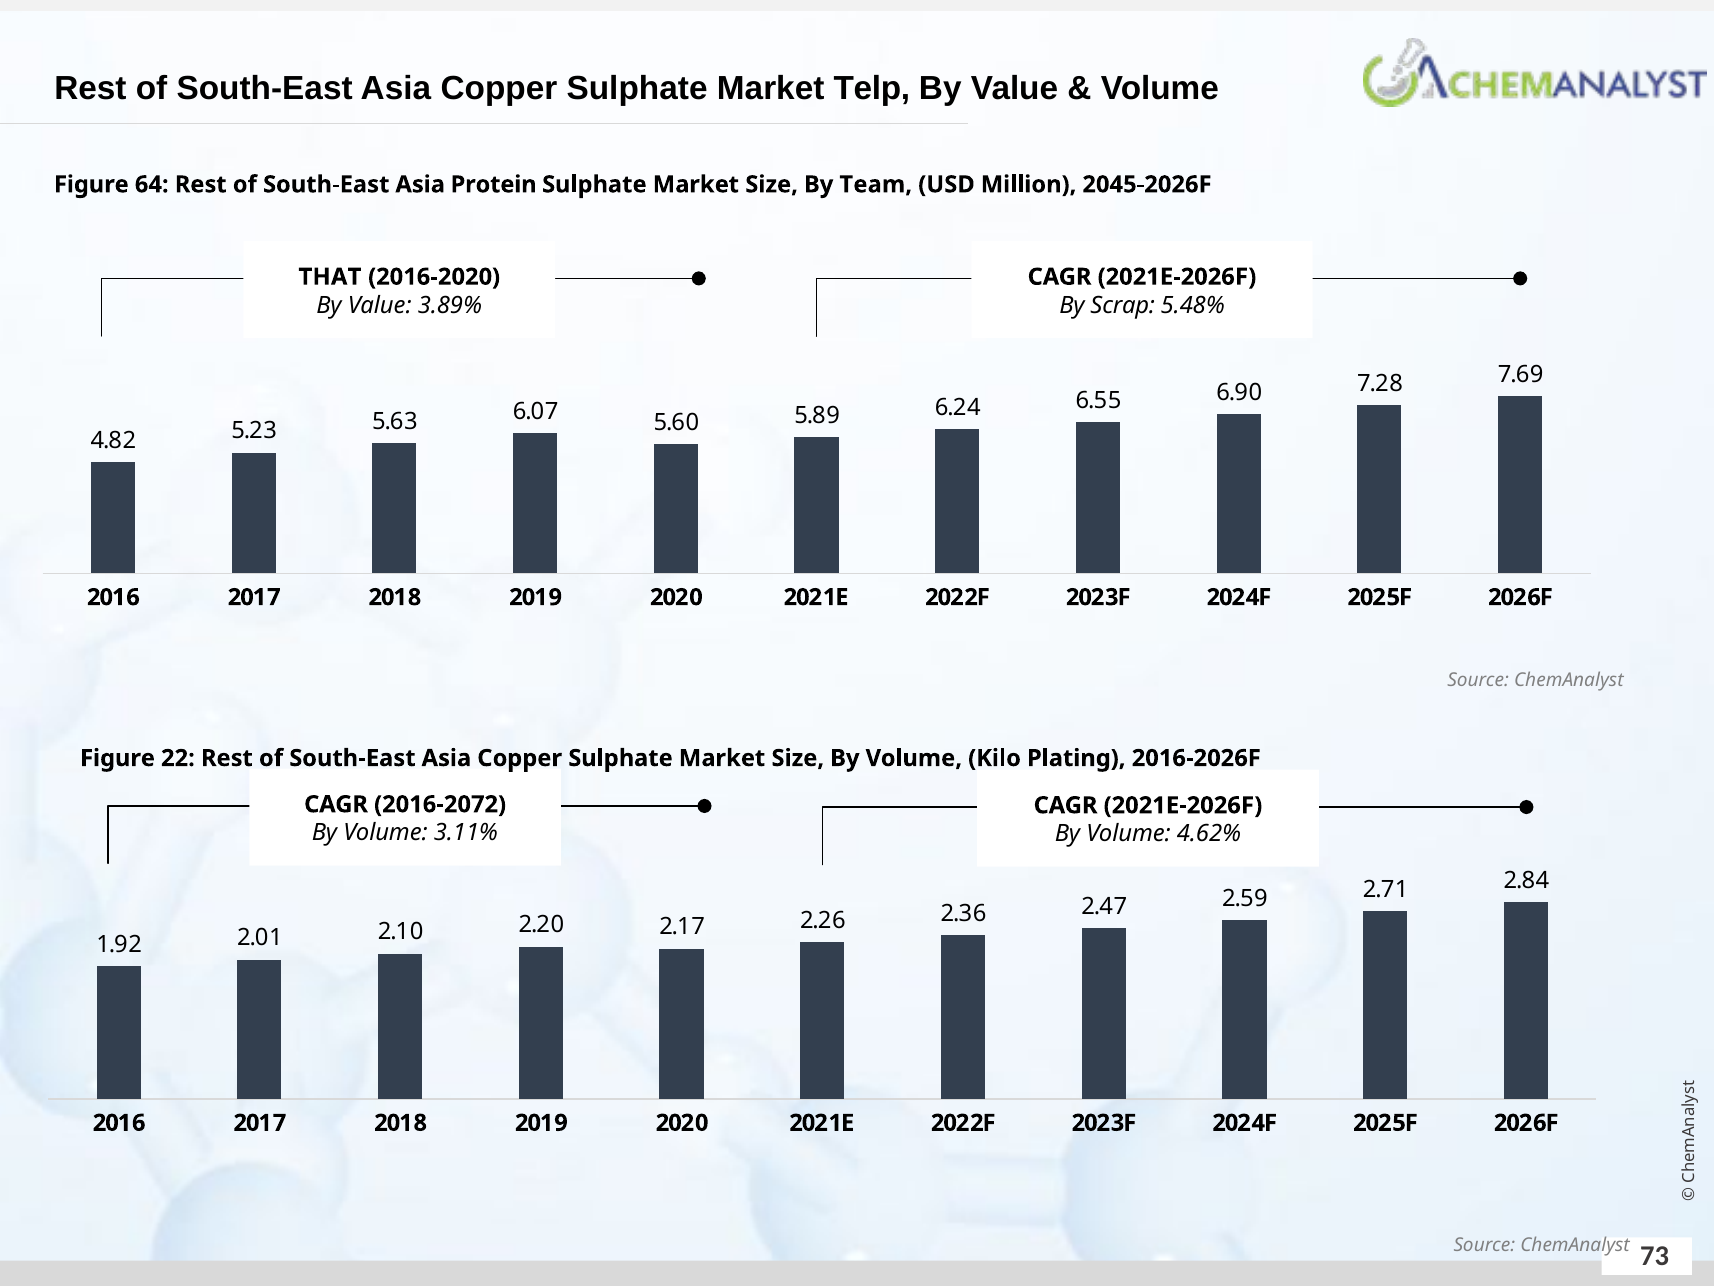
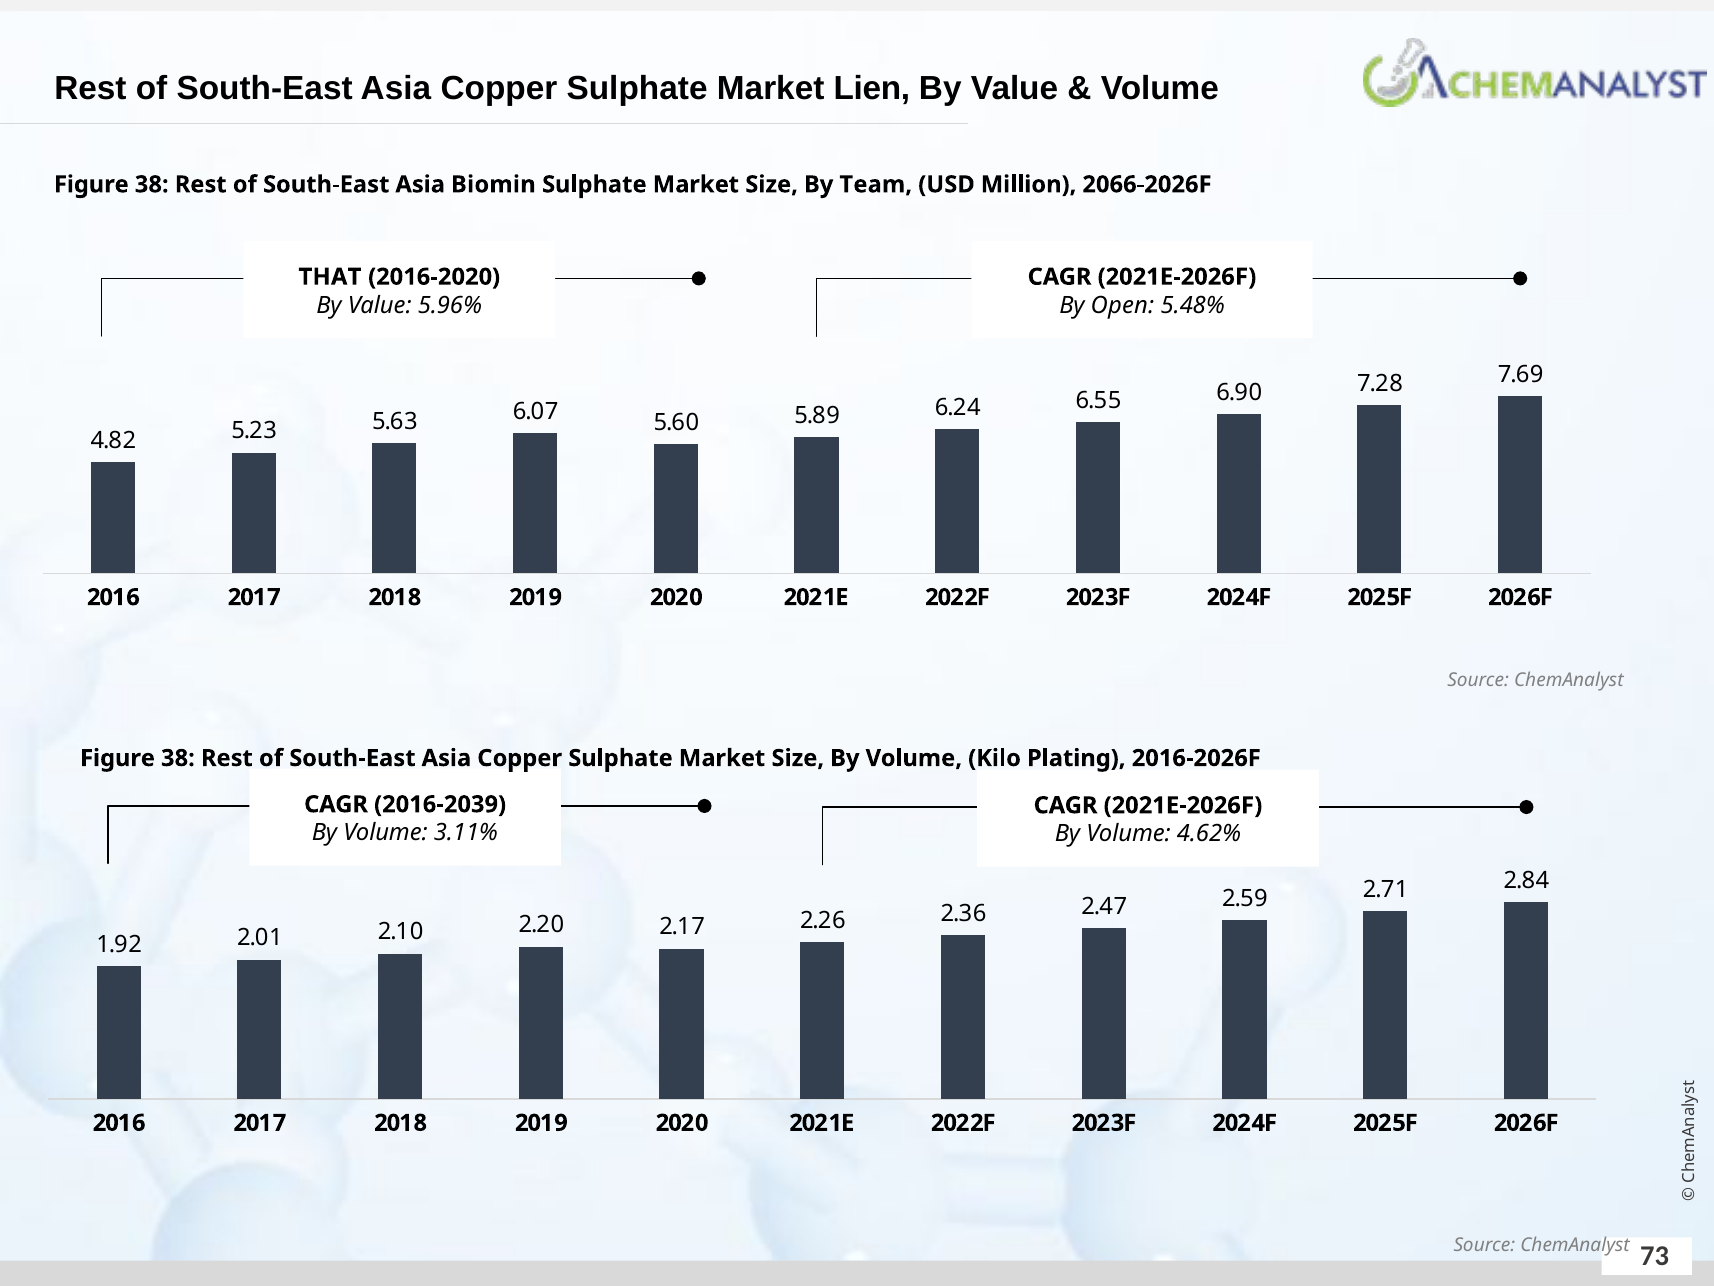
Telp: Telp -> Lien (872, 89)
64: 64 -> 38 (152, 184)
Protein: Protein -> Biomin (493, 184)
2045-2026F: 2045-2026F -> 2066-2026F (1147, 184)
3.89%: 3.89% -> 5.96% (450, 305)
Scrap: Scrap -> Open (1123, 305)
22: 22 -> 38 (178, 758)
2016-2072: 2016-2072 -> 2016-2039 (440, 804)
